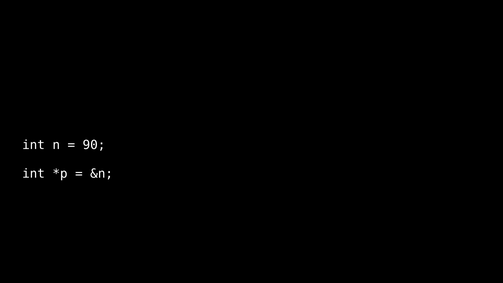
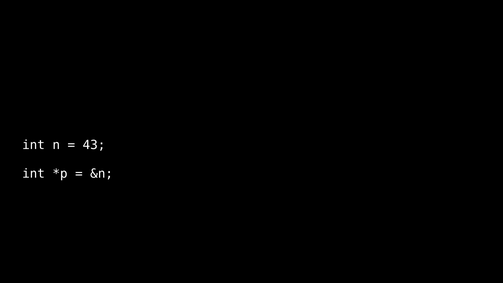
90: 90 -> 43 (94, 145)
